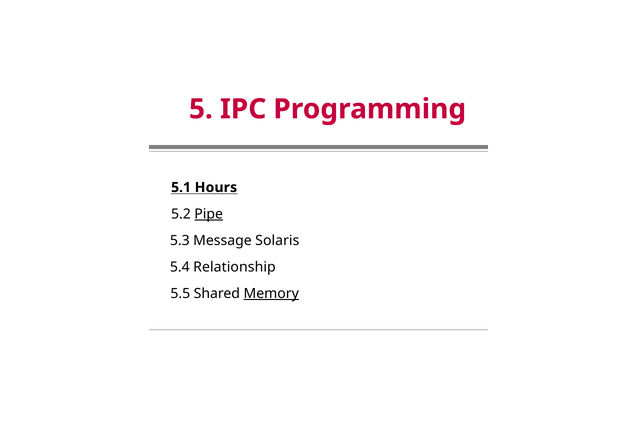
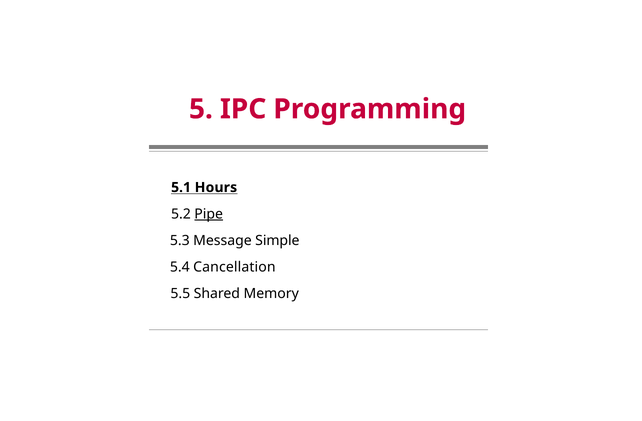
Solaris: Solaris -> Simple (277, 241)
Relationship: Relationship -> Cancellation (234, 267)
Memory underline: present -> none (271, 294)
